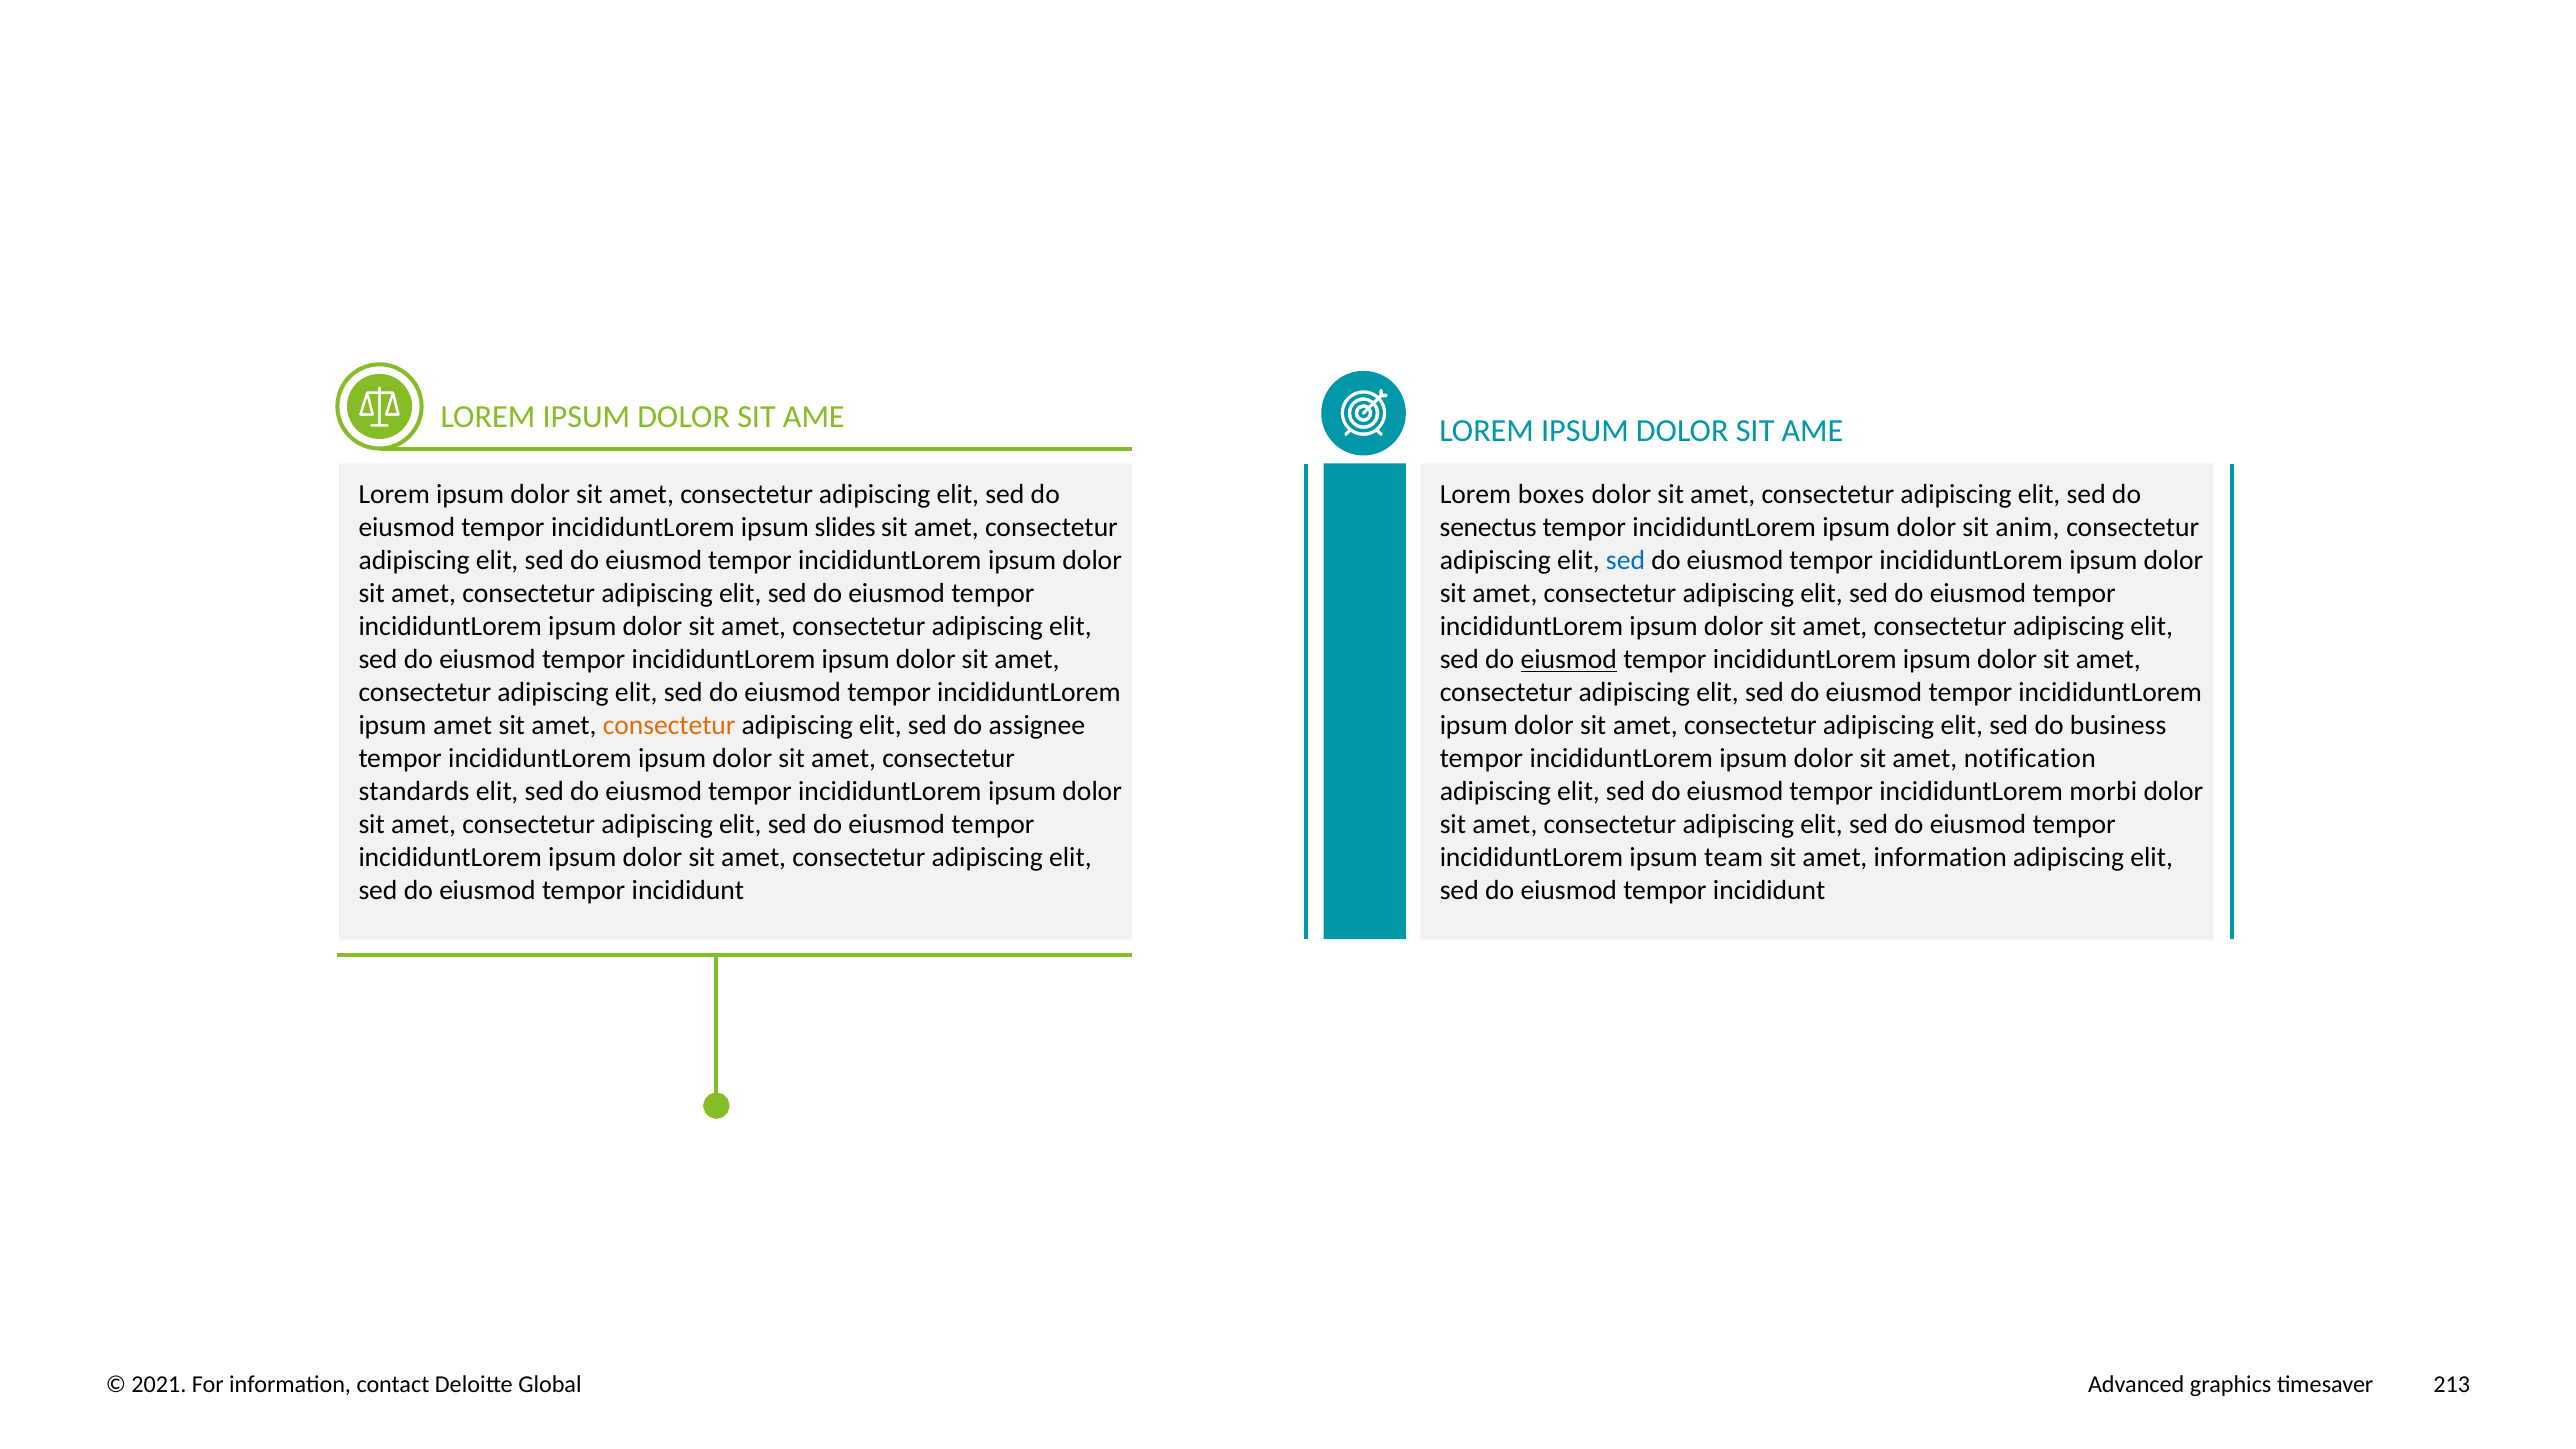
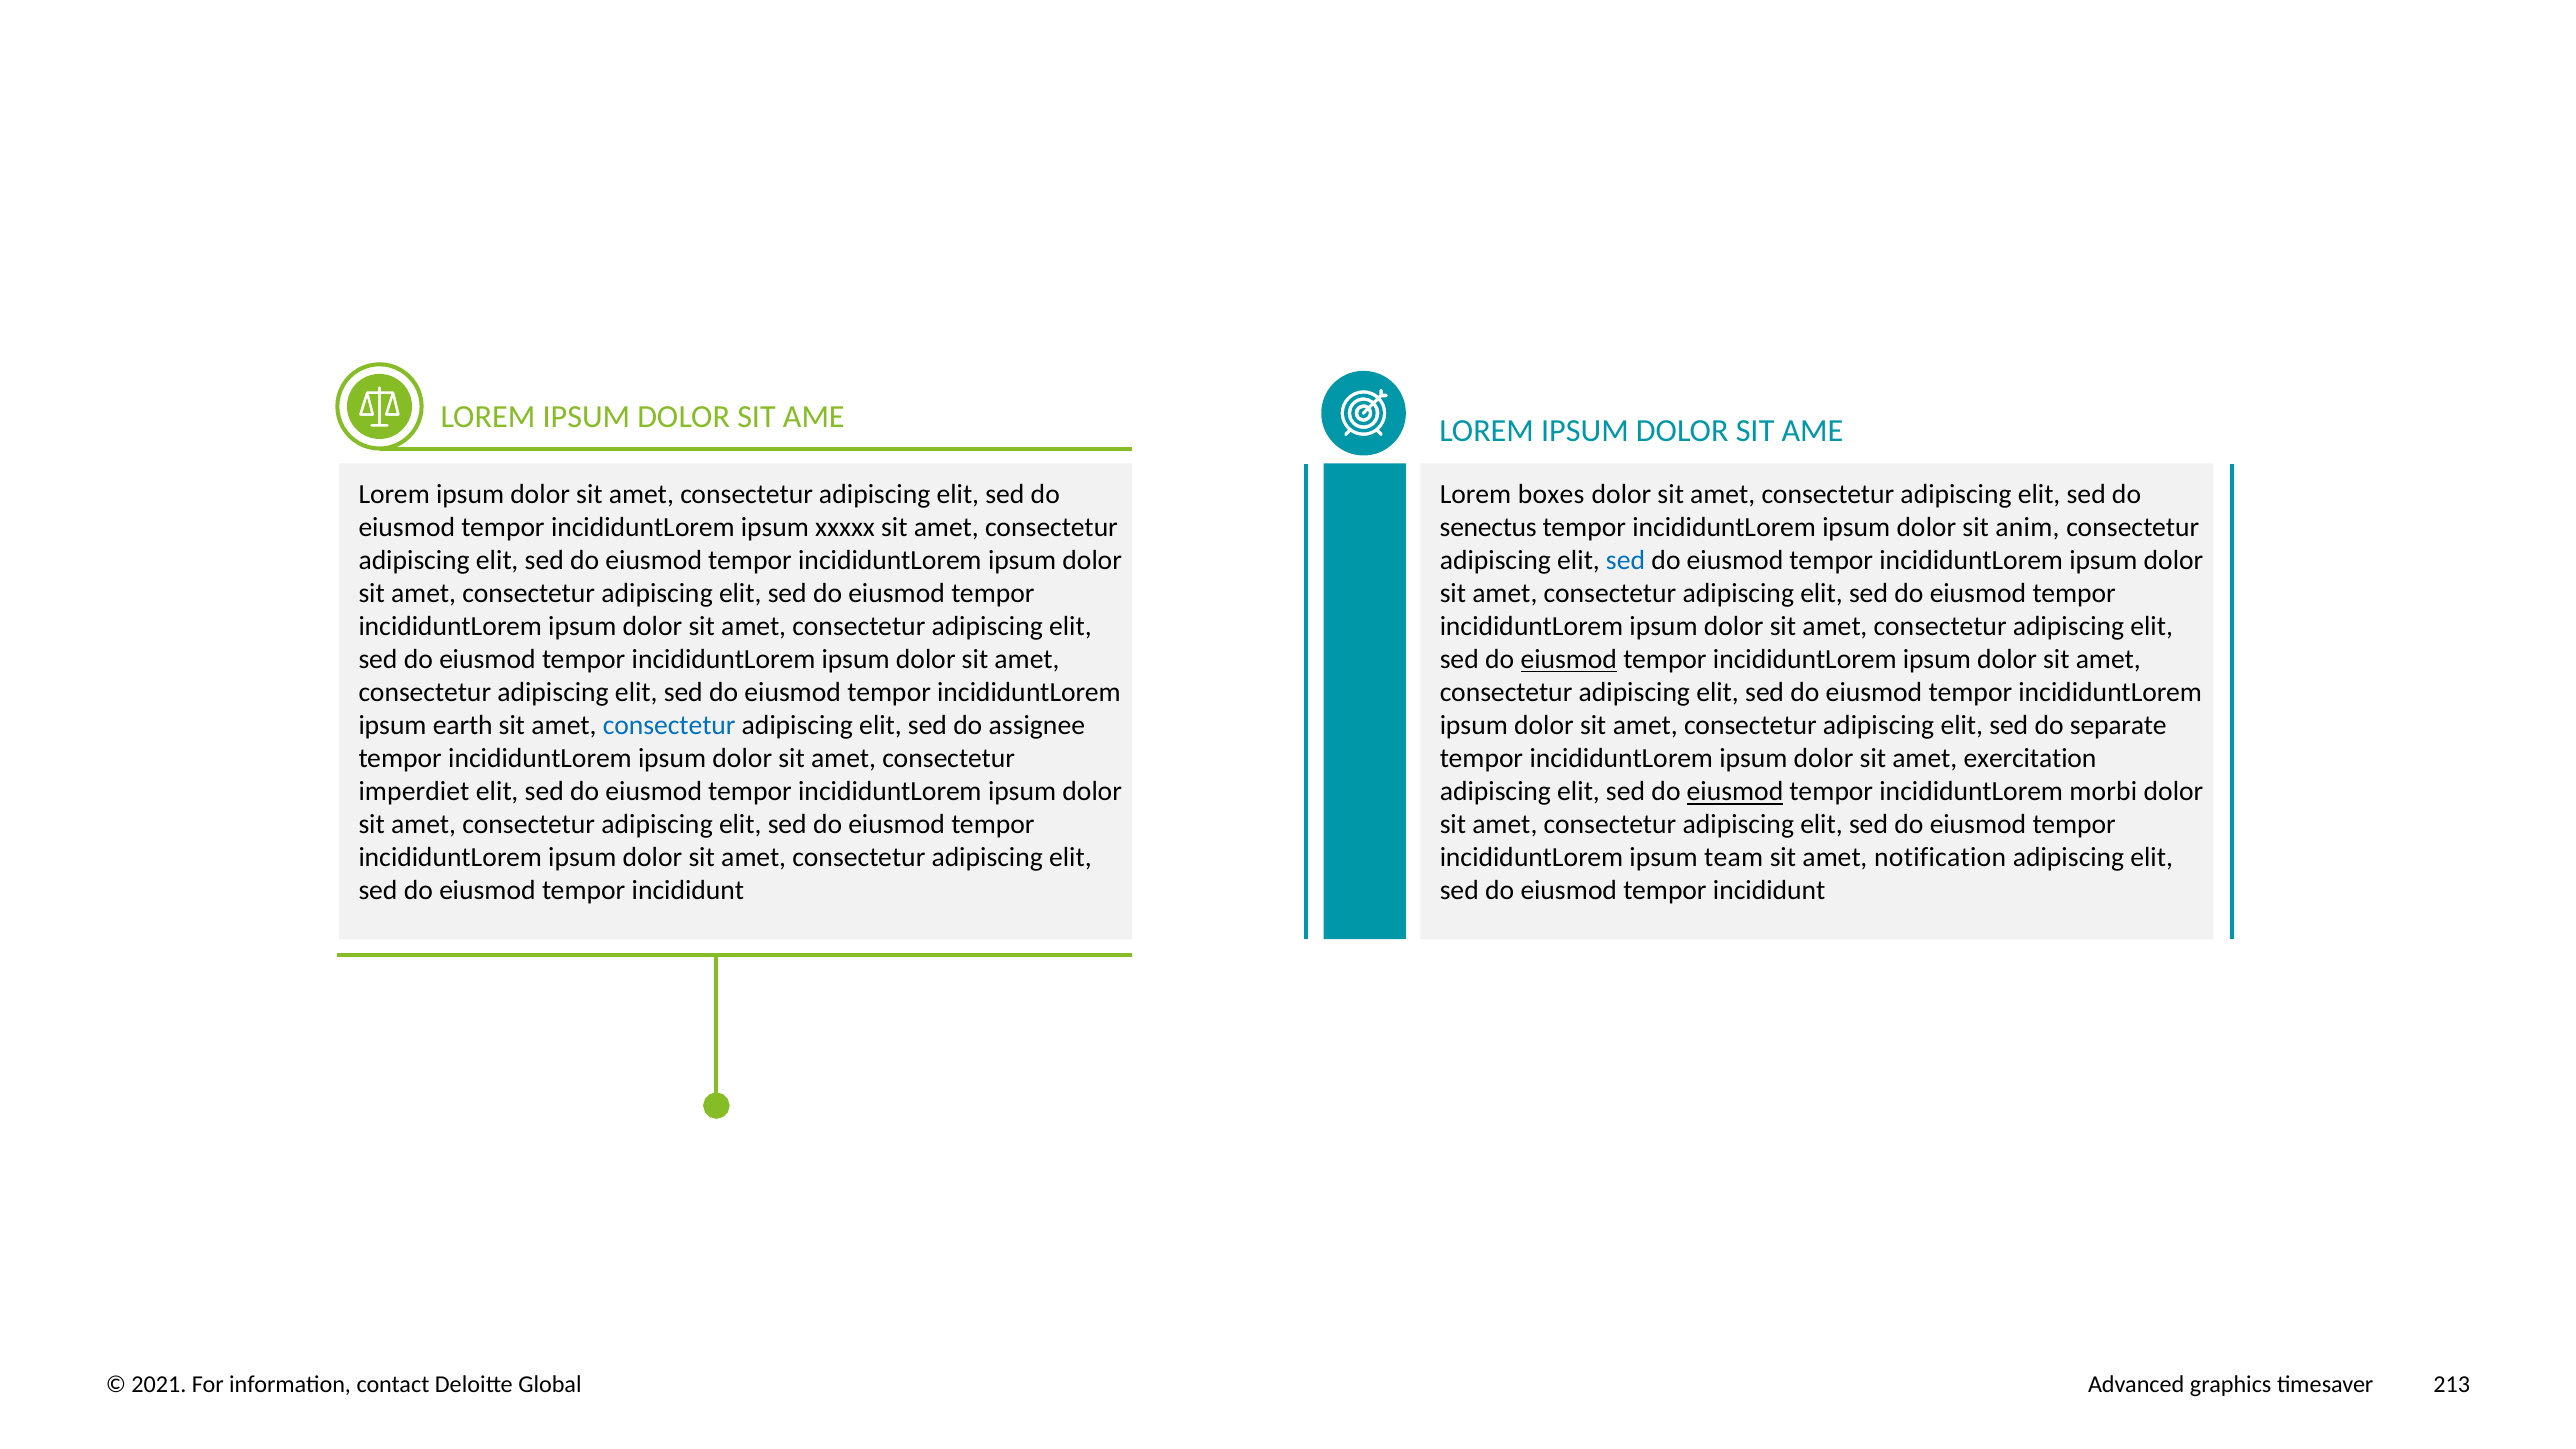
slides: slides -> xxxxx (845, 528)
ipsum amet: amet -> earth (463, 726)
consectetur colour: orange -> blue (669, 726)
business: business -> separate (2118, 726)
notification: notification -> exercitation (2030, 759)
standards: standards -> imperdiet (414, 792)
eiusmod underline: none -> present (1735, 792)
amet information: information -> notification (1940, 858)
